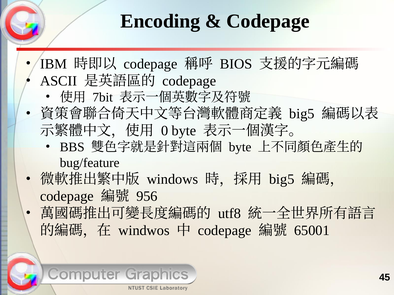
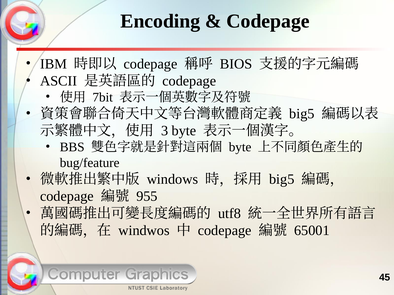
0: 0 -> 3 (165, 131)
956: 956 -> 955 (147, 197)
